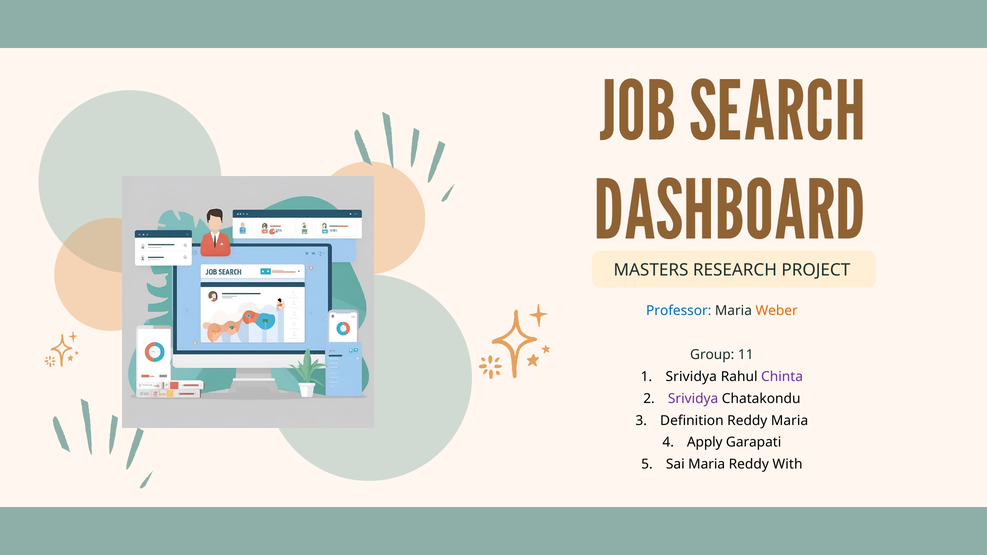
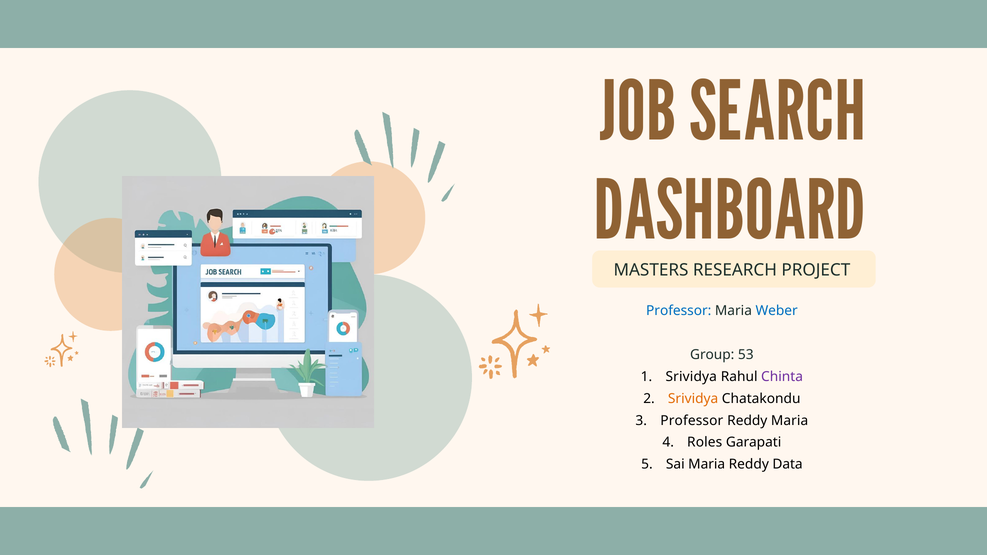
Weber colour: orange -> blue (777, 311)
11: 11 -> 53 (746, 355)
Srividya colour: purple -> orange (693, 399)
Definition: Definition -> Professor (692, 421)
Apply: Apply -> Roles (705, 443)
With: With -> Data (788, 465)
